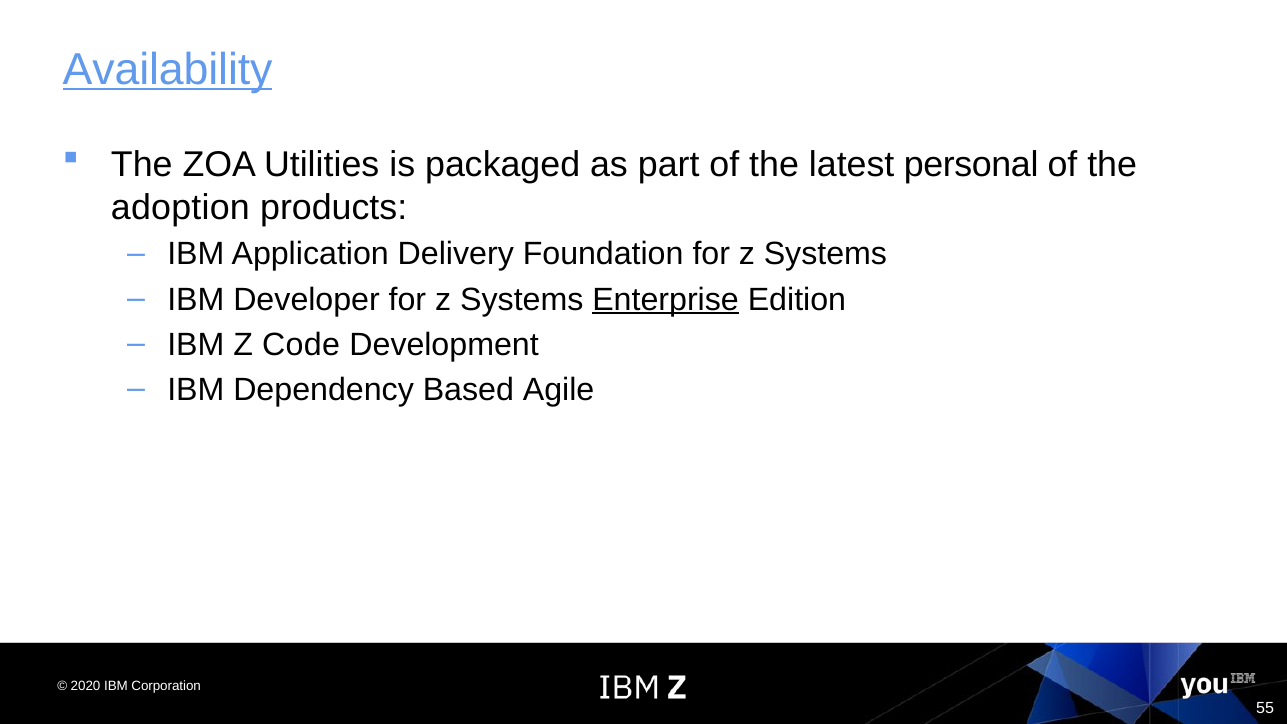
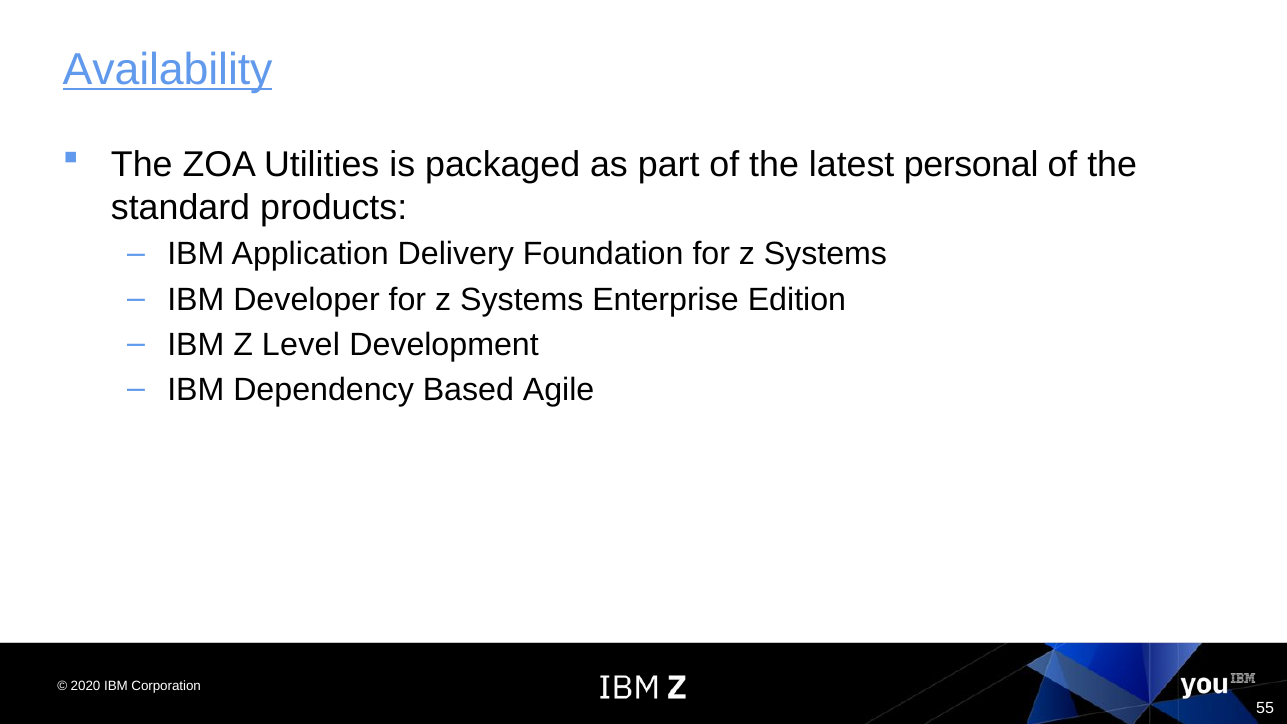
adoption: adoption -> standard (181, 207)
Enterprise underline: present -> none (666, 299)
Code: Code -> Level (301, 344)
